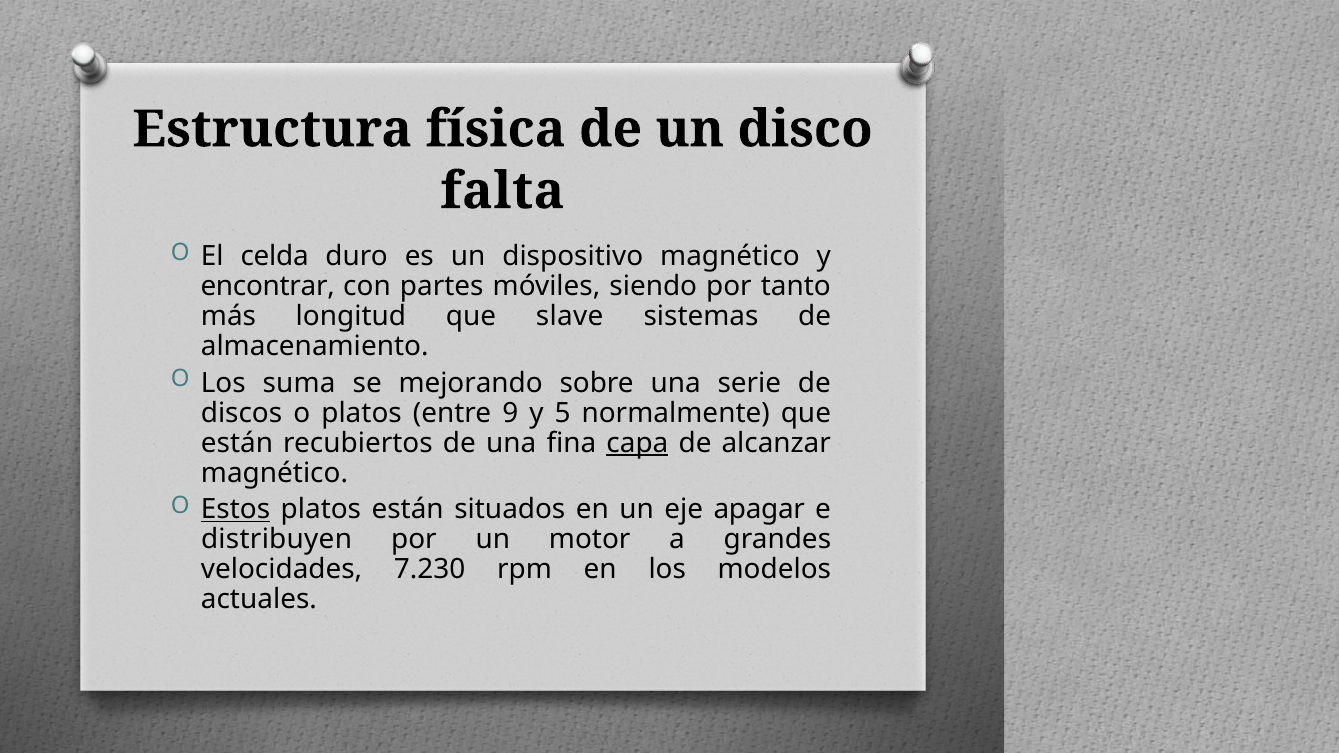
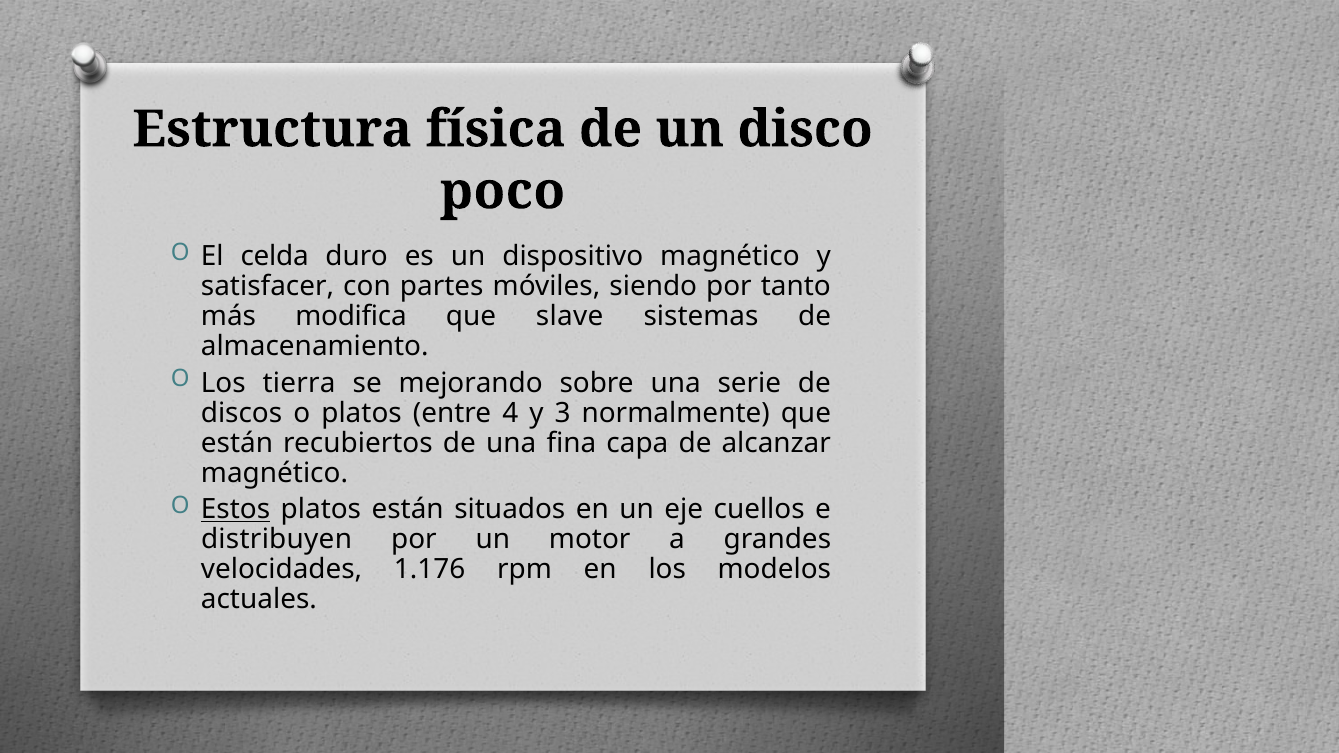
falta: falta -> poco (502, 191)
encontrar: encontrar -> satisfacer (268, 287)
longitud: longitud -> modifica (351, 317)
suma: suma -> tierra (299, 383)
9: 9 -> 4 (510, 413)
5: 5 -> 3 (563, 413)
capa underline: present -> none (637, 443)
apagar: apagar -> cuellos (759, 510)
7.230: 7.230 -> 1.176 (430, 570)
